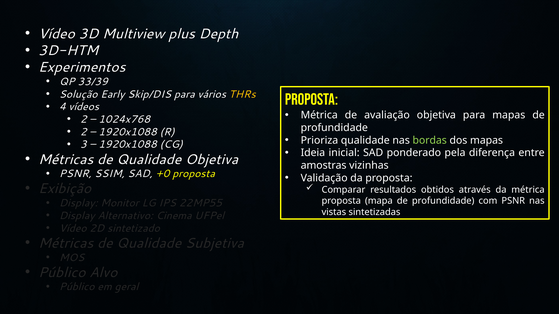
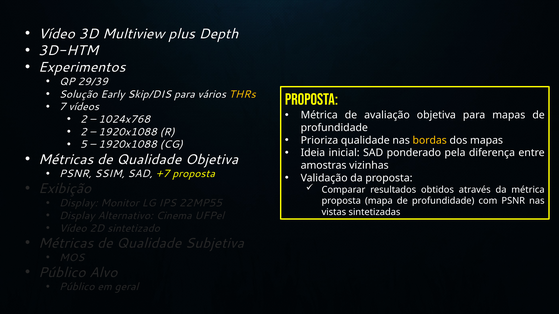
33/39: 33/39 -> 29/39 (93, 82)
4: 4 -> 7 (62, 107)
bordas colour: light green -> yellow (430, 140)
3: 3 -> 5 (83, 145)
+0: +0 -> +7 (163, 174)
